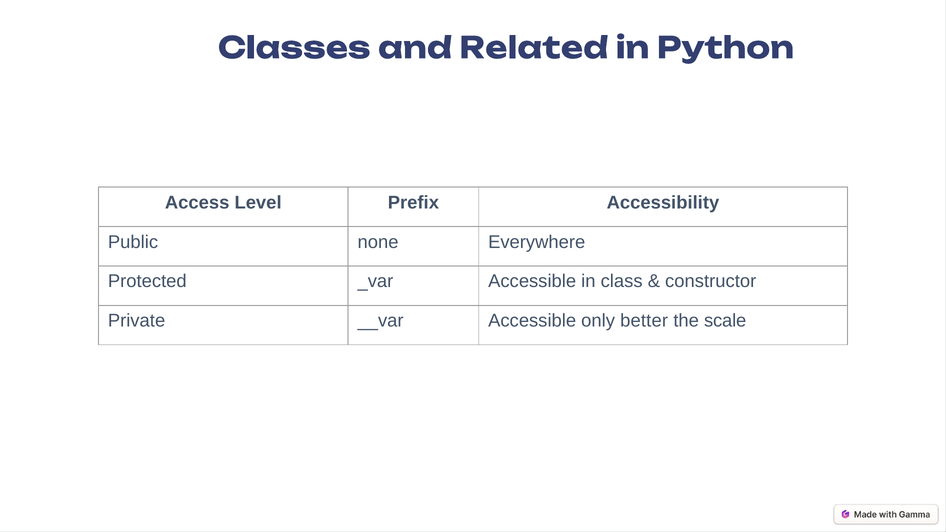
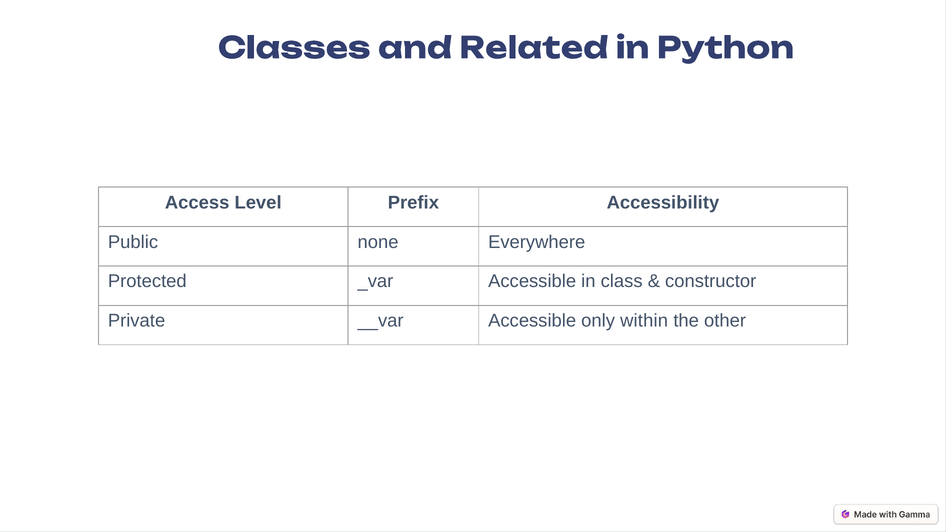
better: better -> within (644, 321)
scale: scale -> other (725, 321)
